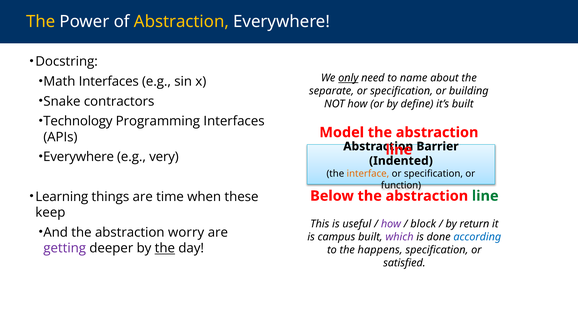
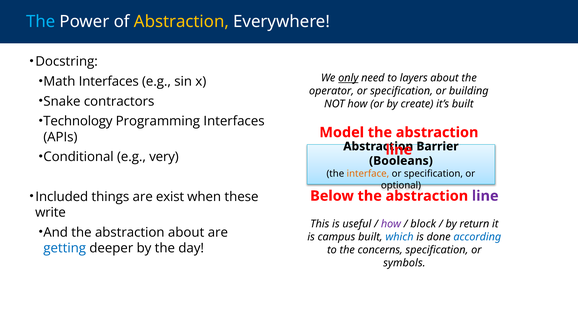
The colour: yellow -> light blue (41, 22)
name: name -> layers (414, 78)
separate: separate -> operator (332, 91)
define: define -> create (417, 104)
Everywhere: Everywhere -> Conditional (79, 157)
Indented: Indented -> Booleans (401, 161)
function: function -> optional (401, 185)
Learning: Learning -> Included (62, 197)
time: time -> exist (170, 197)
line colour: green -> purple (485, 196)
keep: keep -> write (50, 213)
abstraction worry: worry -> about (186, 232)
which colour: purple -> blue (399, 237)
getting colour: purple -> blue (65, 248)
the underline: present -> none (165, 248)
happens: happens -> concerns (380, 250)
satisfied: satisfied -> symbols (404, 263)
